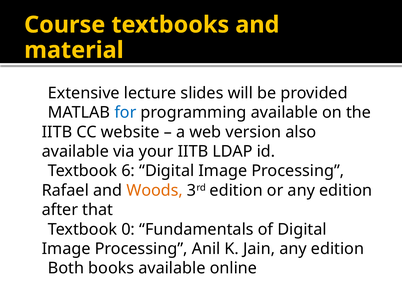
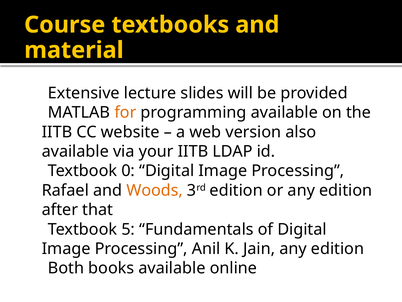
for colour: blue -> orange (125, 112)
6: 6 -> 0 (128, 171)
0: 0 -> 5 (128, 229)
